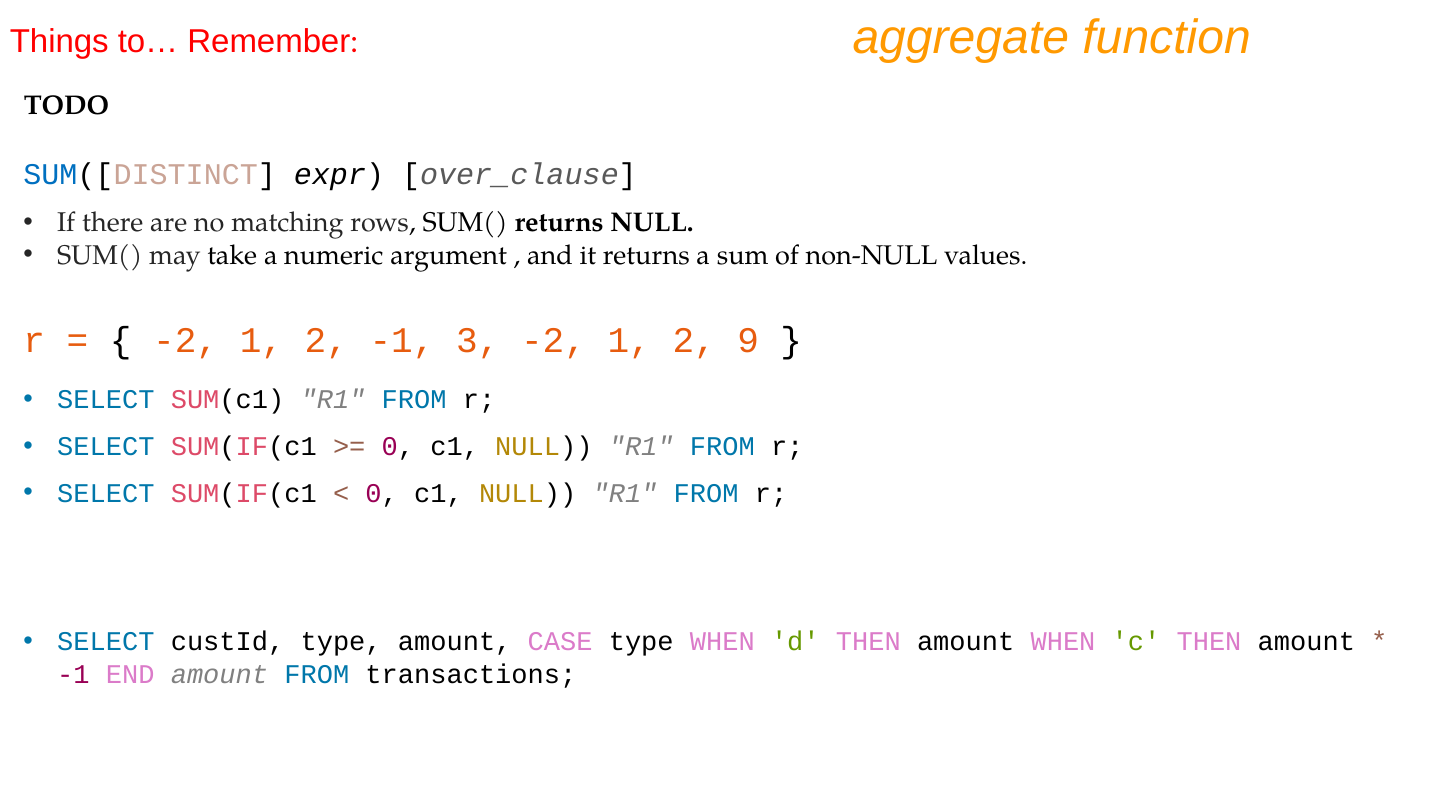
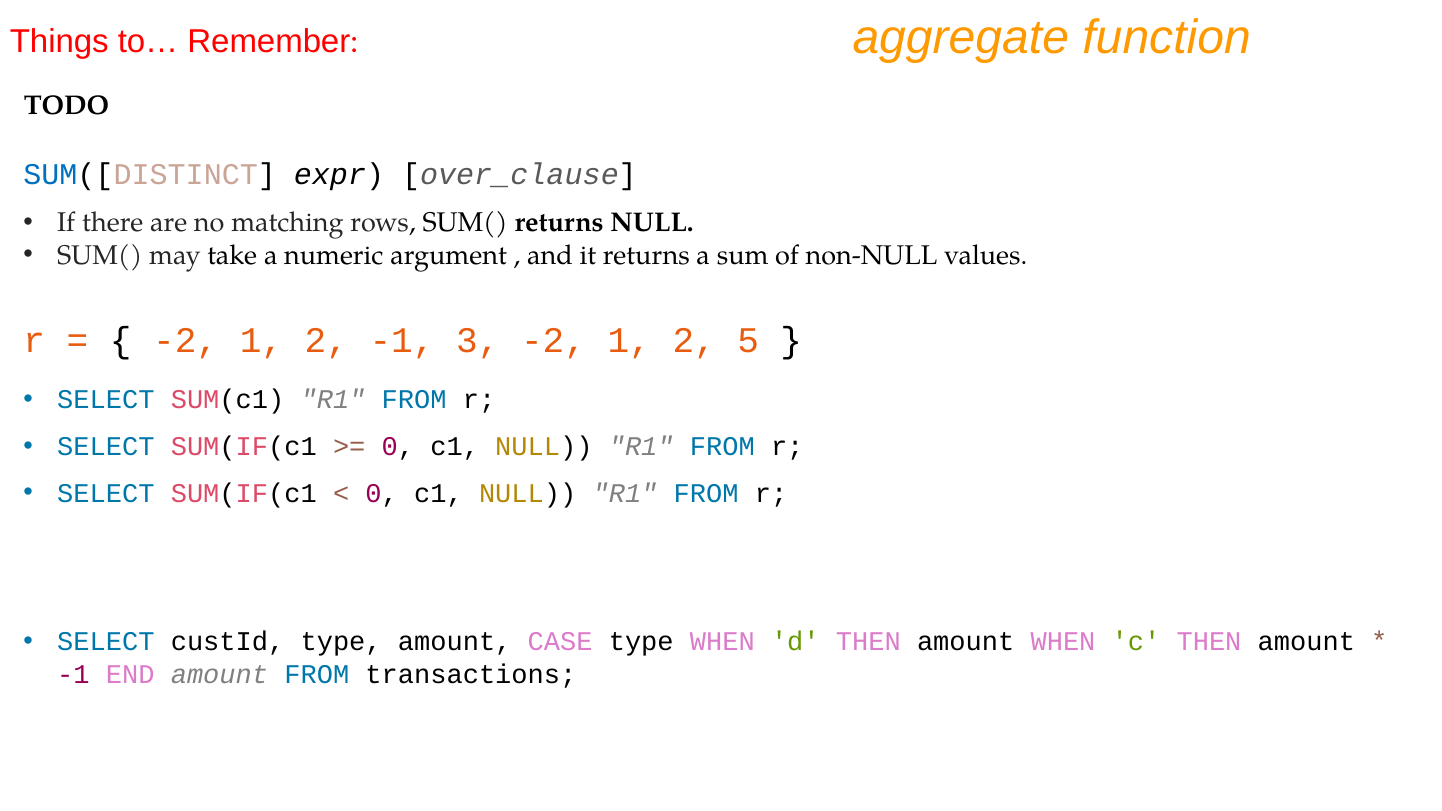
9: 9 -> 5 (748, 341)
